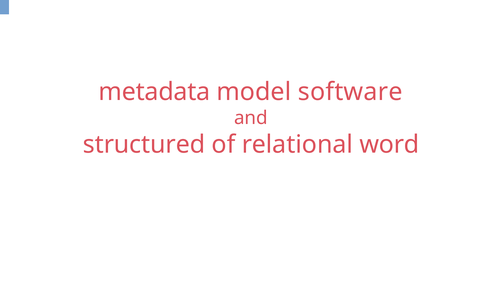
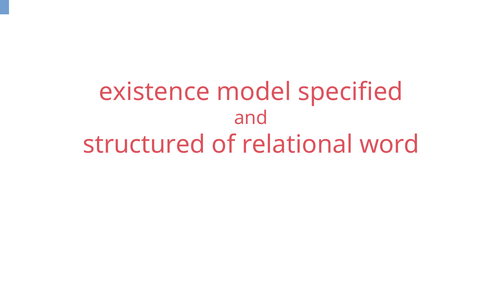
metadata: metadata -> existence (154, 92)
software: software -> specified (350, 92)
